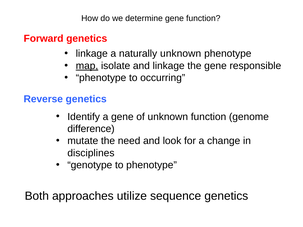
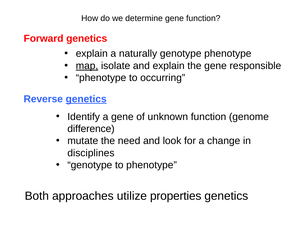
linkage: linkage -> explain (92, 54)
naturally unknown: unknown -> genotype (181, 54)
and linkage: linkage -> explain (169, 66)
genetics underline: none -> present (86, 99)
sequence: sequence -> properties (176, 196)
